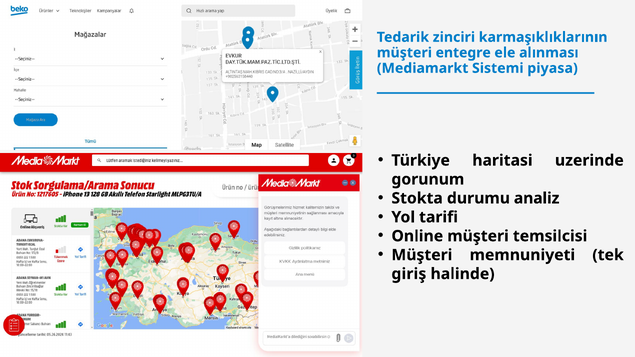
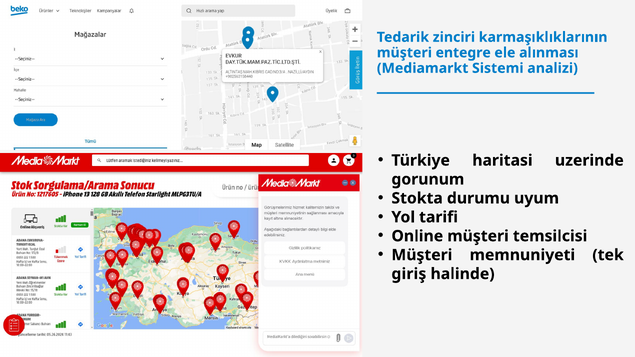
piyasa: piyasa -> analizi (553, 68)
analiz: analiz -> uyum (537, 198)
